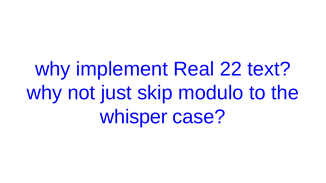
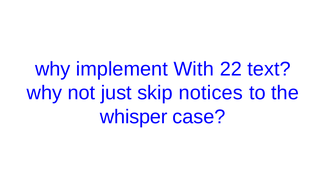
Real: Real -> With (194, 69)
modulo: modulo -> notices (211, 93)
